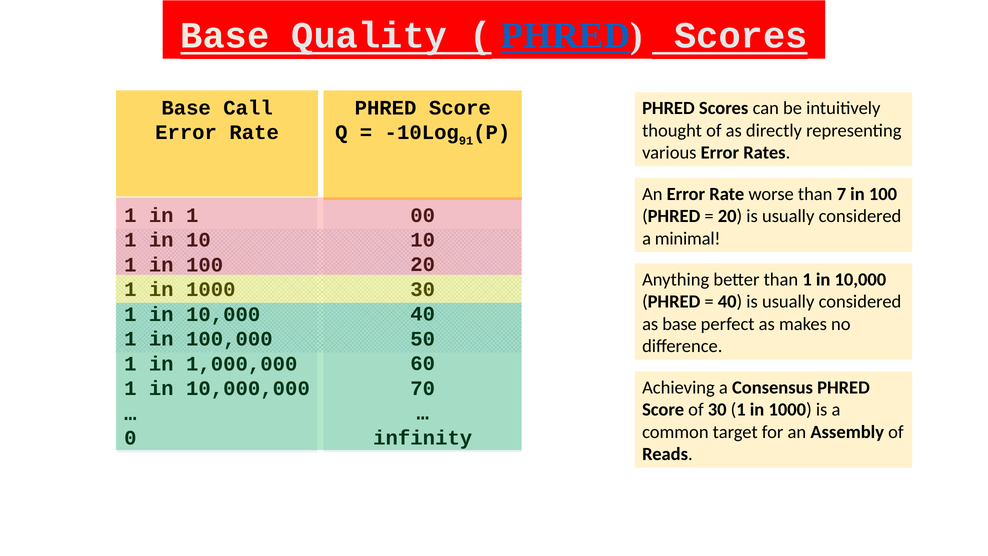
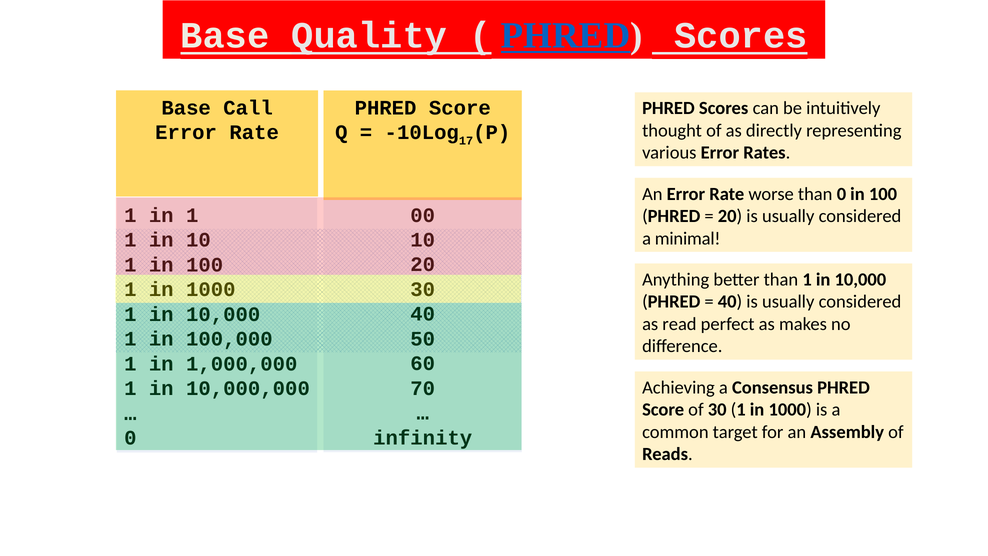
91: 91 -> 17 (466, 141)
than 7: 7 -> 0 (841, 194)
as base: base -> read (679, 324)
